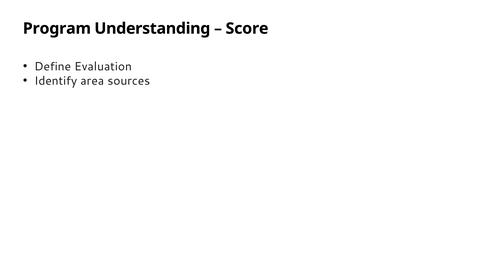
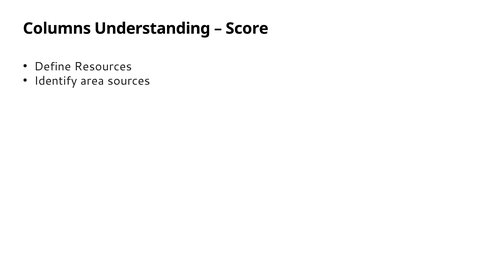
Program: Program -> Columns (57, 29)
Evaluation: Evaluation -> Resources (103, 67)
